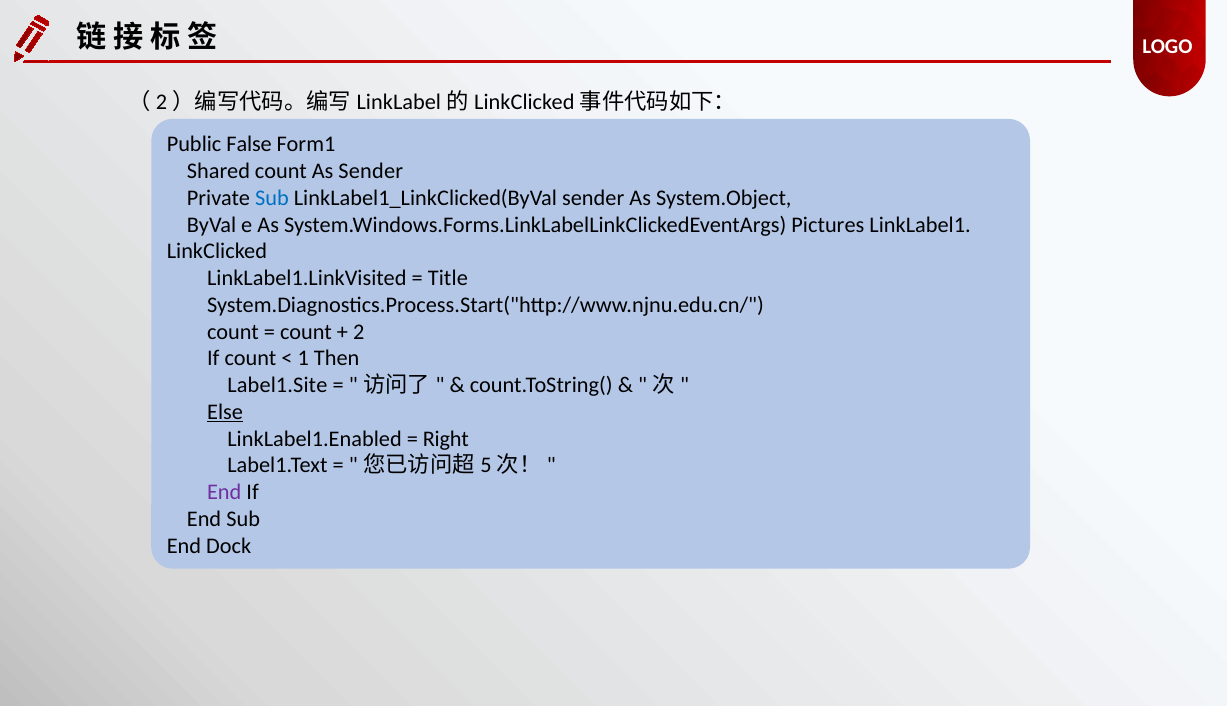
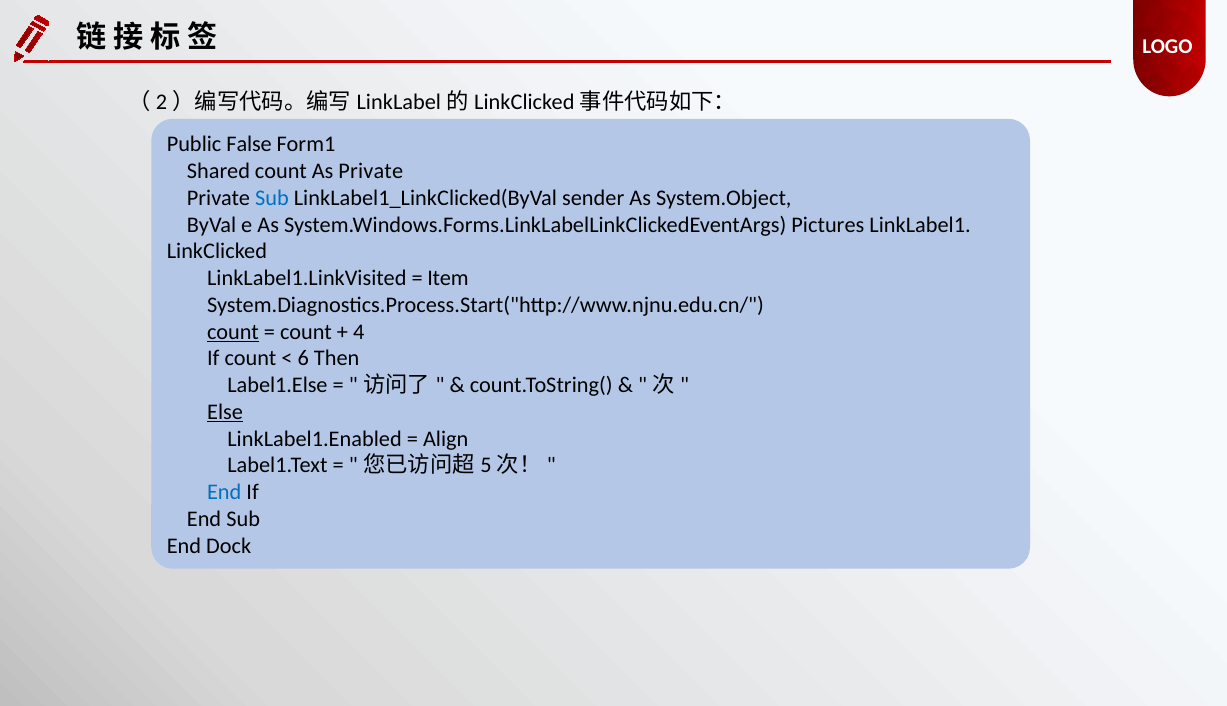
As Sender: Sender -> Private (371, 171)
Title: Title -> Item (448, 279)
count underline: none -> present (233, 332)
2: 2 -> 4 (359, 332)
1: 1 -> 6 (303, 359)
Label1.Site: Label1.Site -> Label1.Else (278, 386)
Right: Right -> Align (446, 439)
End colour: purple -> blue (224, 493)
